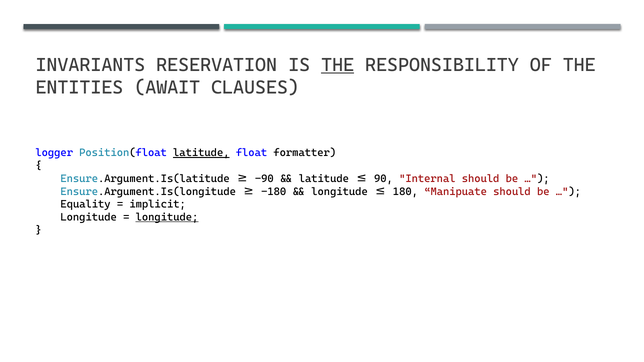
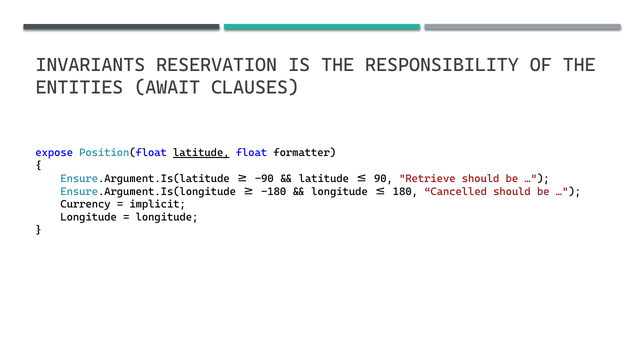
THE underline: present -> none (338, 65)
logger: logger -> expose (54, 153)
Internal: Internal -> Retrieve (427, 179)
Manipuate: Manipuate -> Cancelled (456, 192)
Equality: Equality -> Currency (86, 205)
longitude underline: present -> none (167, 217)
